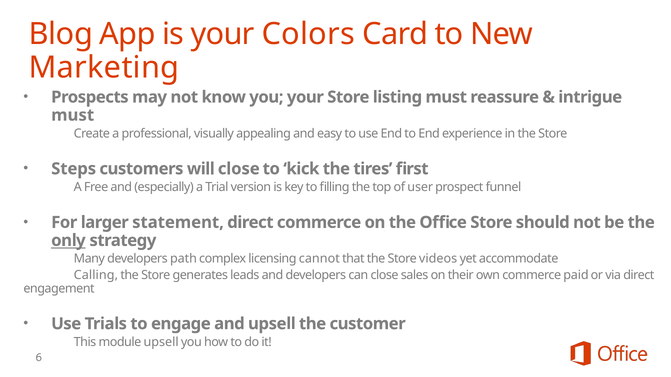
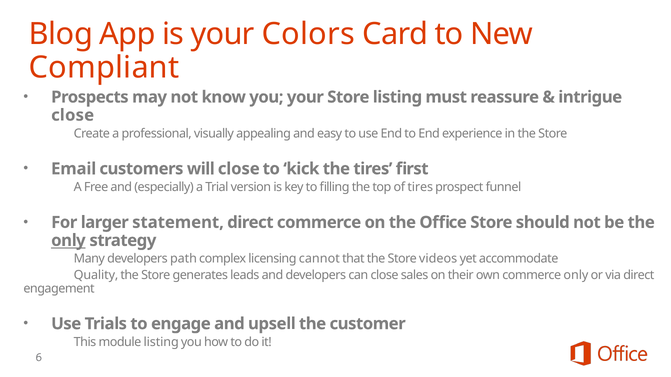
Marketing: Marketing -> Compliant (104, 68)
must: must -> close (73, 115)
Steps: Steps -> Email (74, 169)
of user: user -> tires (420, 187)
Calling: Calling -> Quality (96, 275)
commerce paid: paid -> only (576, 275)
module upsell: upsell -> listing (161, 343)
